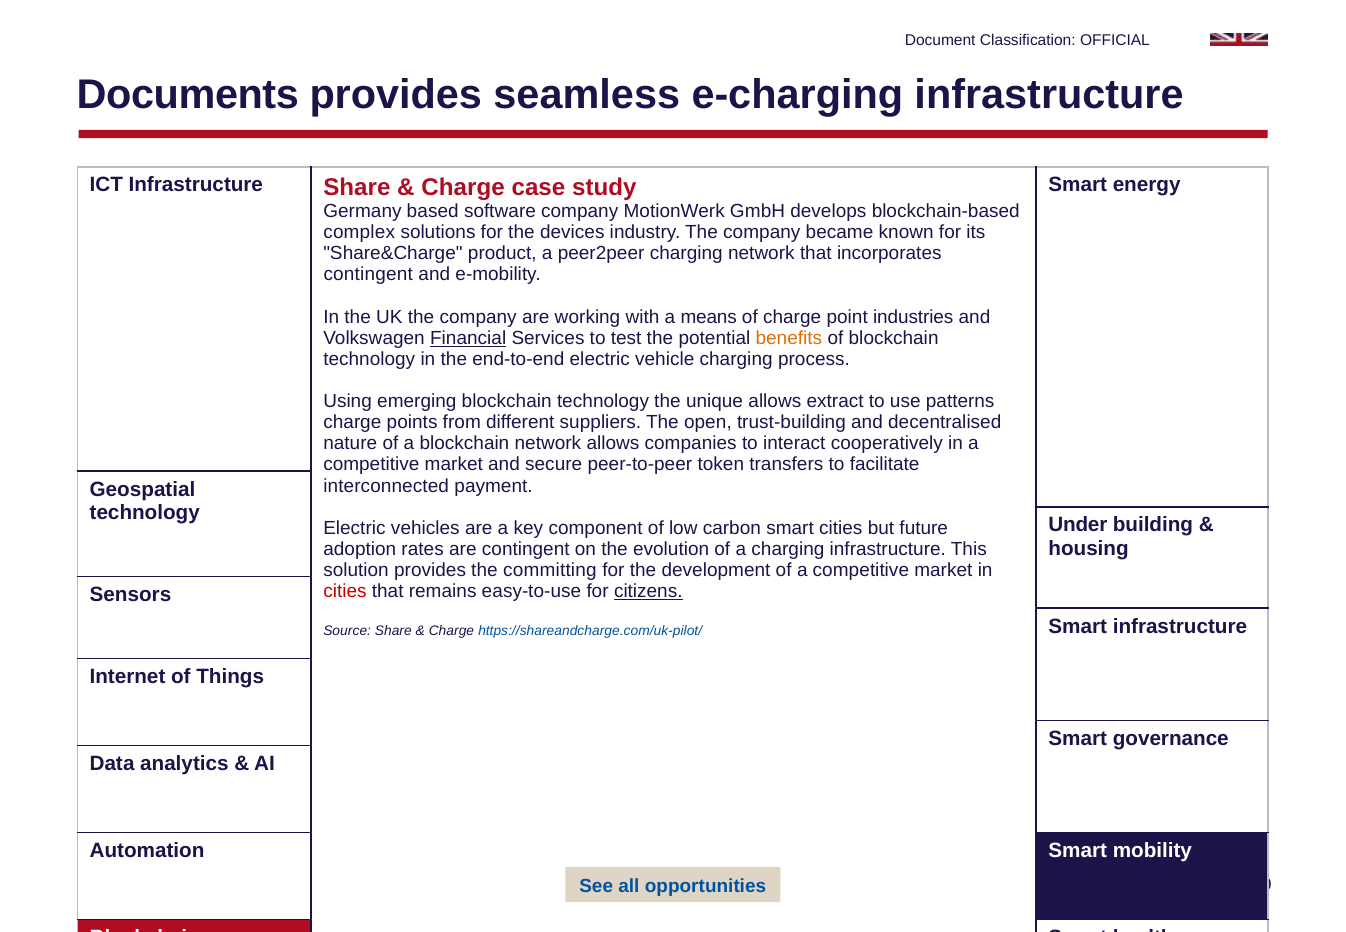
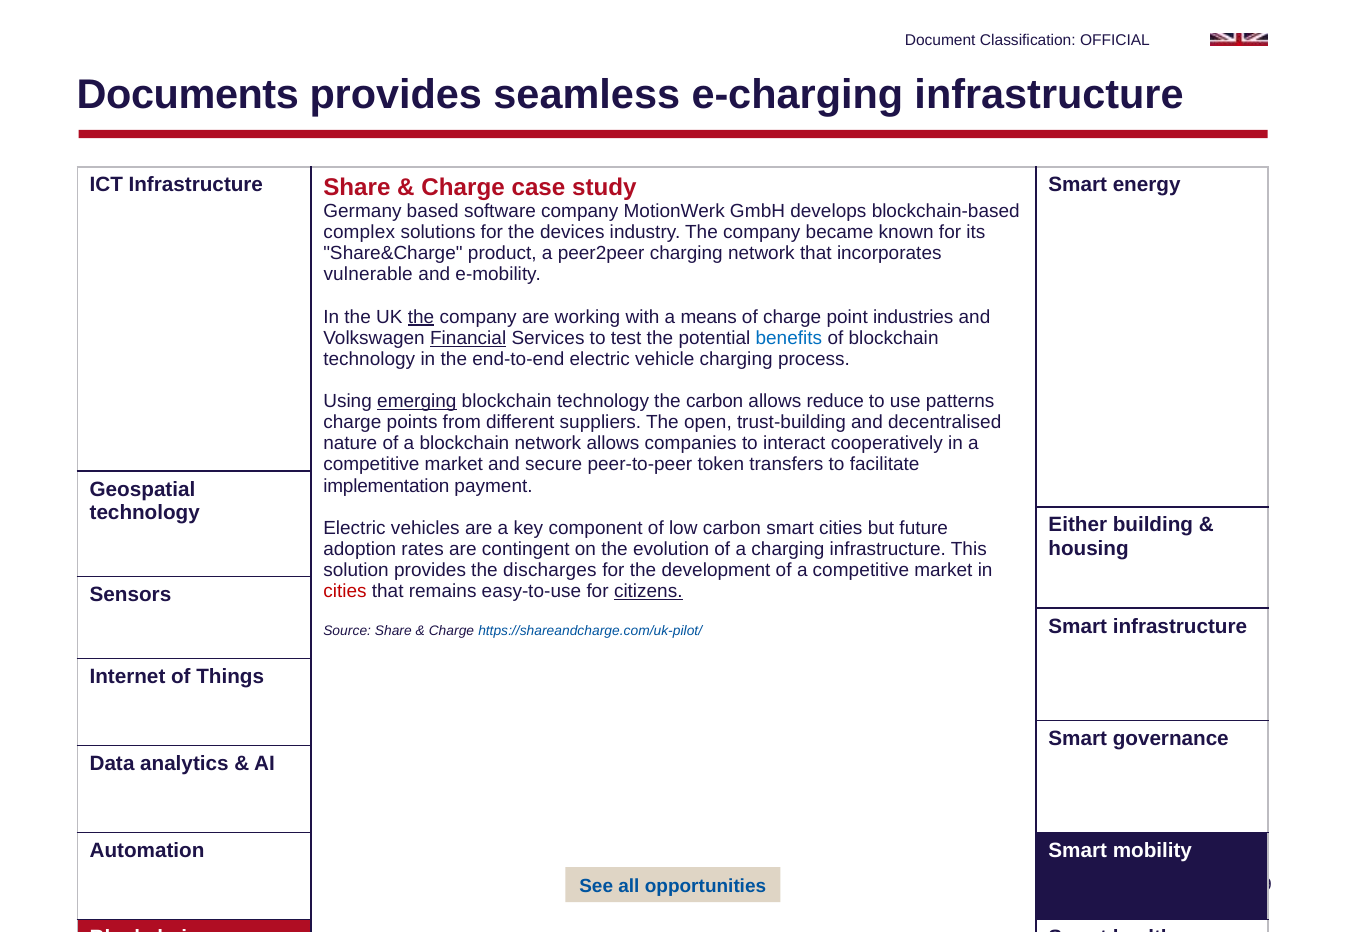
contingent: contingent -> vulnerable (368, 274)
the underline: none -> present (421, 317)
benefits colour: orange -> blue (789, 338)
emerging underline: none -> present (417, 401)
the unique: unique -> carbon (715, 401)
extract: extract -> reduce (835, 401)
interconnected: interconnected -> implementation (386, 486)
Under: Under -> Either (1078, 525)
committing: committing -> discharges (550, 570)
